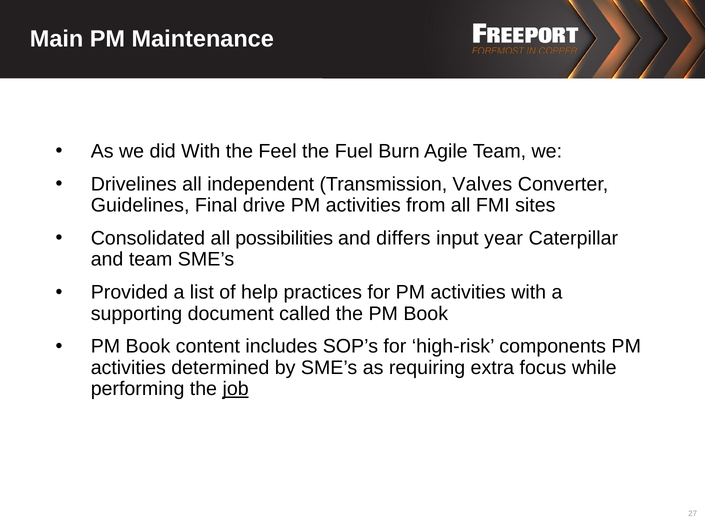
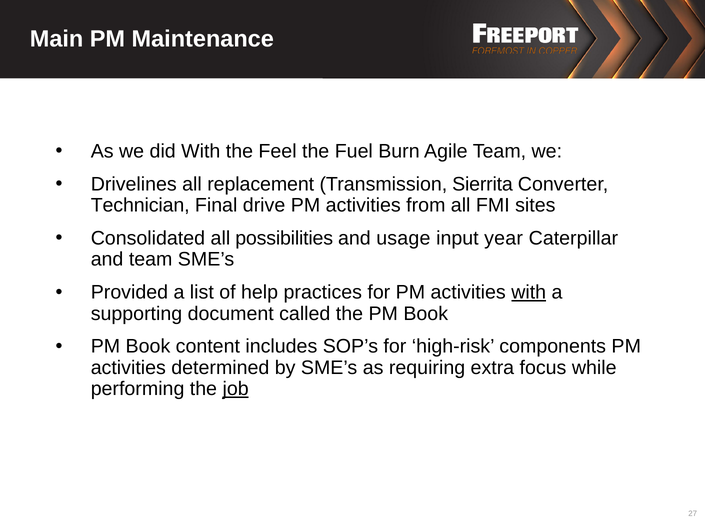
independent: independent -> replacement (261, 184)
Valves: Valves -> Sierrita (483, 184)
Guidelines: Guidelines -> Technician (140, 205)
differs: differs -> usage (403, 238)
with underline: none -> present (529, 292)
